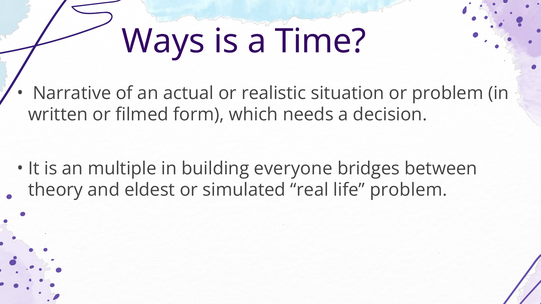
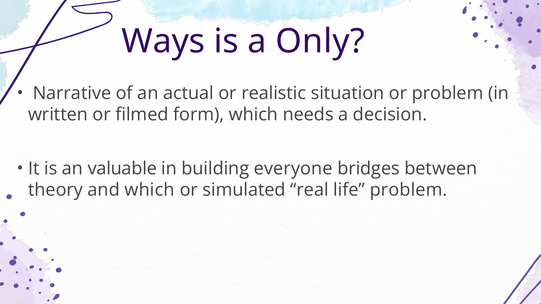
Time: Time -> Only (320, 42)
multiple: multiple -> valuable (122, 169)
and eldest: eldest -> which (150, 190)
